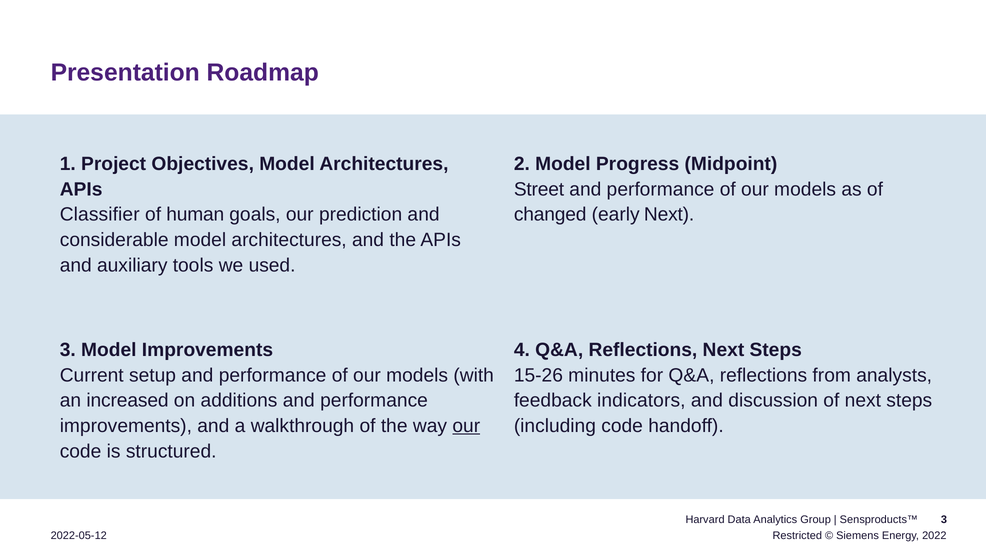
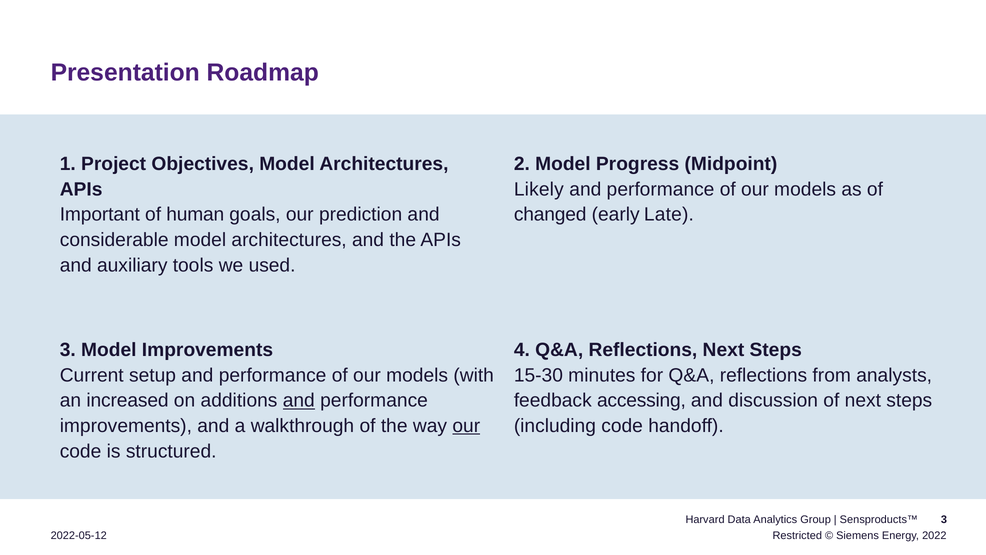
Street: Street -> Likely (539, 189)
Classifier: Classifier -> Important (100, 214)
early Next: Next -> Late (669, 214)
15-26: 15-26 -> 15-30 (538, 375)
and underline: none -> present (299, 400)
indicators: indicators -> accessing (641, 400)
